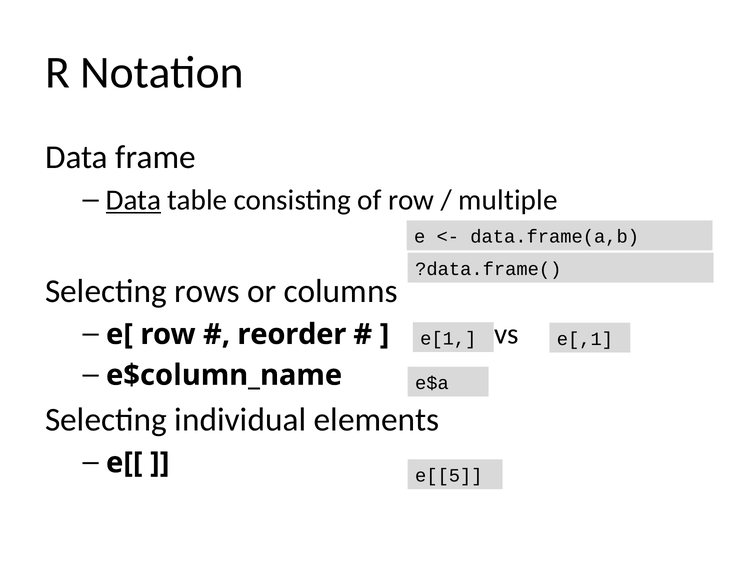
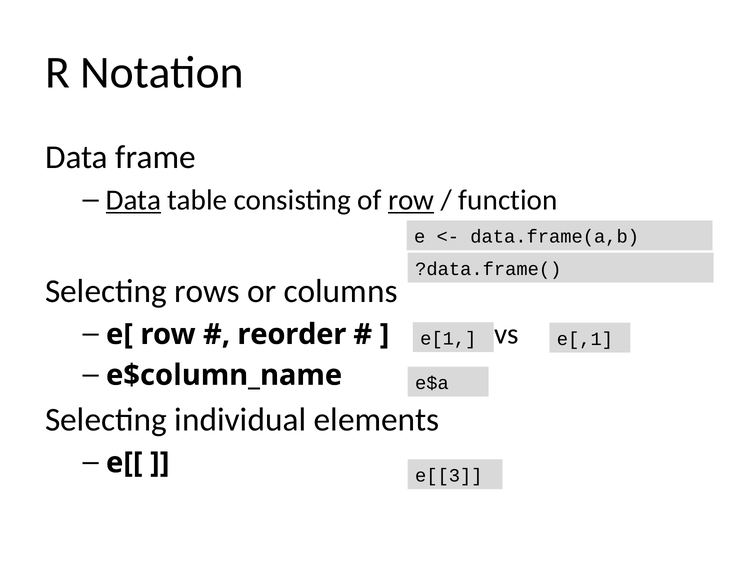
row underline: none -> present (411, 200)
multiple: multiple -> function (508, 200)
e[[5: e[[5 -> e[[3 (449, 476)
